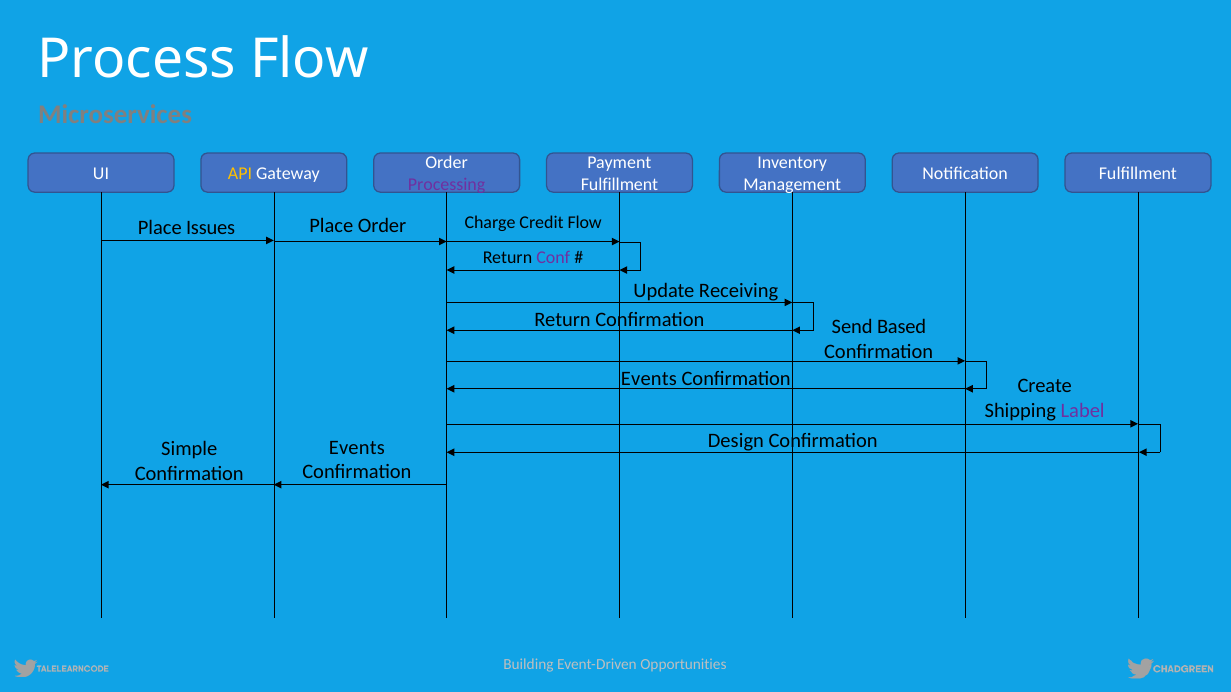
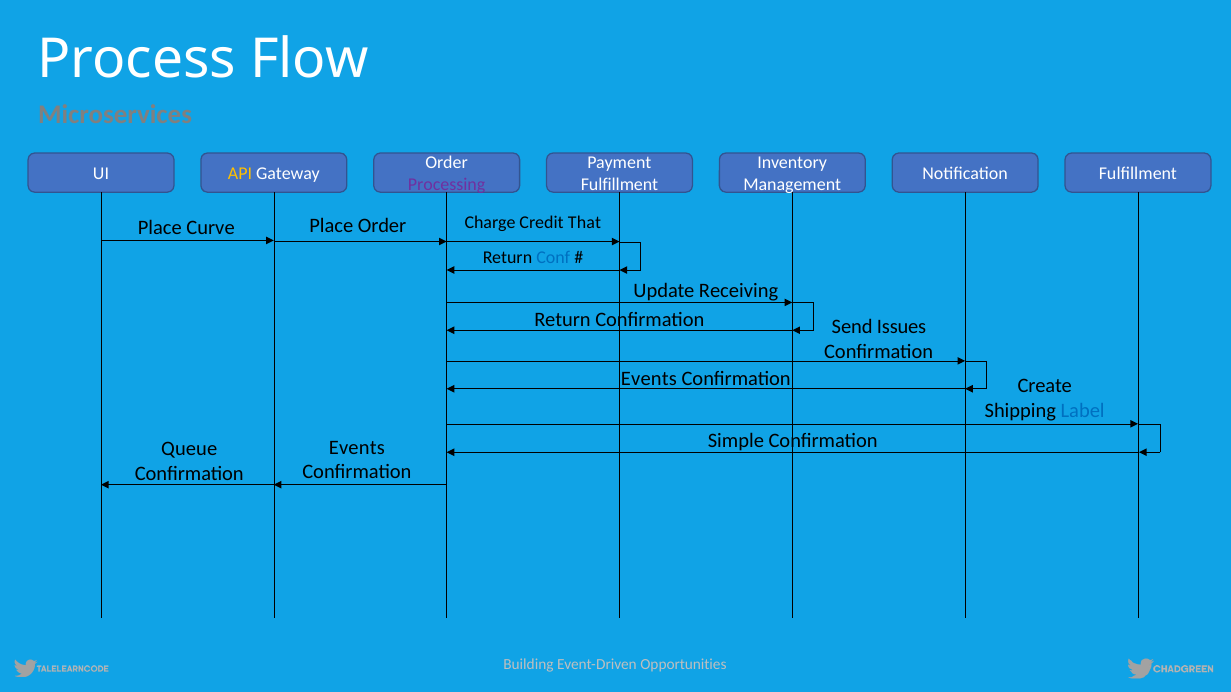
Issues: Issues -> Curve (210, 228)
Credit Flow: Flow -> That (584, 223)
Conf colour: purple -> blue (553, 257)
Based: Based -> Issues (902, 327)
Label colour: purple -> blue (1083, 411)
Design: Design -> Simple (736, 441)
Simple: Simple -> Queue (189, 450)
